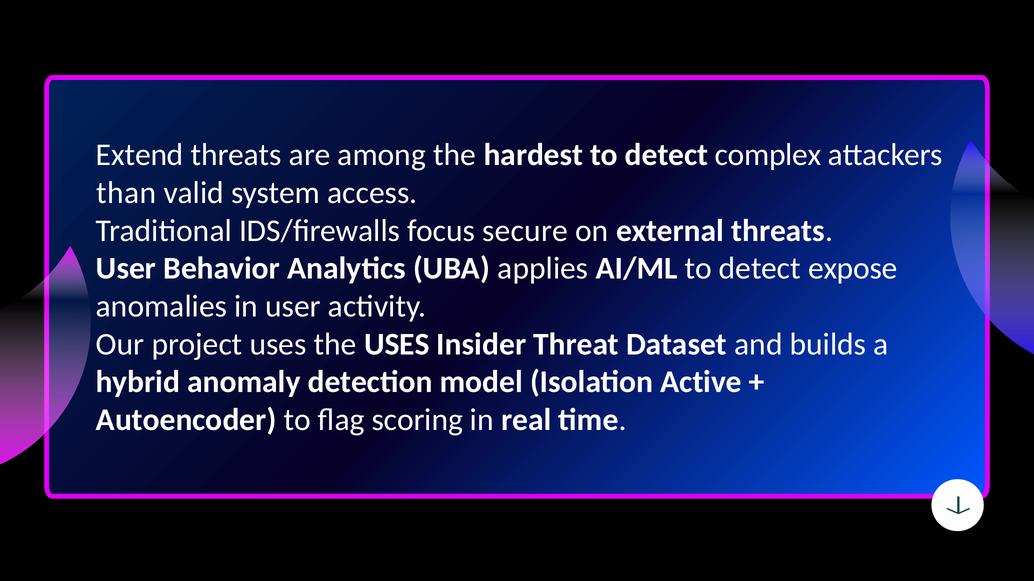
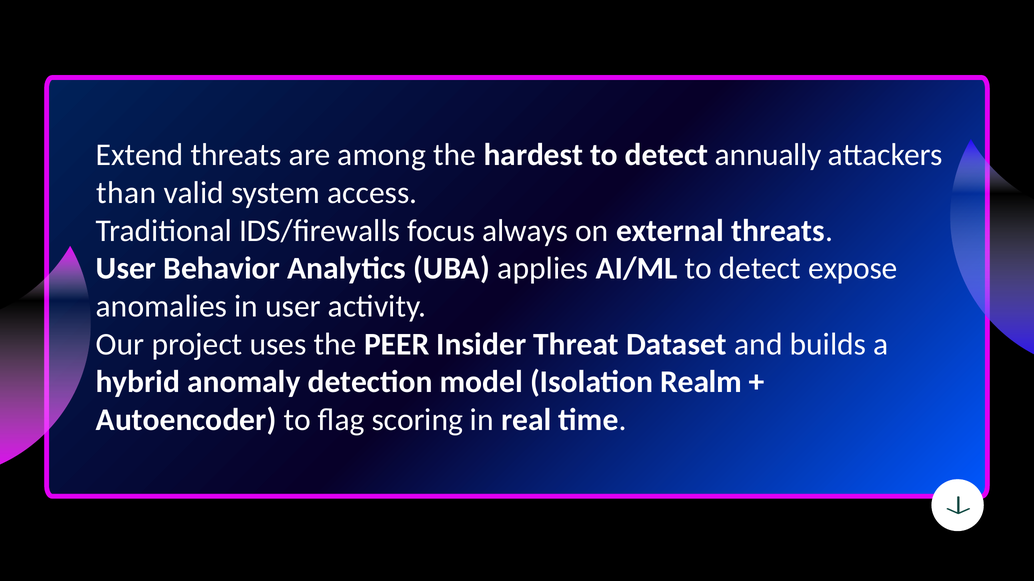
complex: complex -> annually (768, 155)
secure: secure -> always (525, 231)
the USES: USES -> PEER (397, 345)
Active: Active -> Realm (701, 382)
